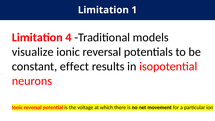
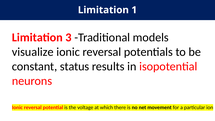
4: 4 -> 3 (69, 37)
effect: effect -> status (75, 66)
